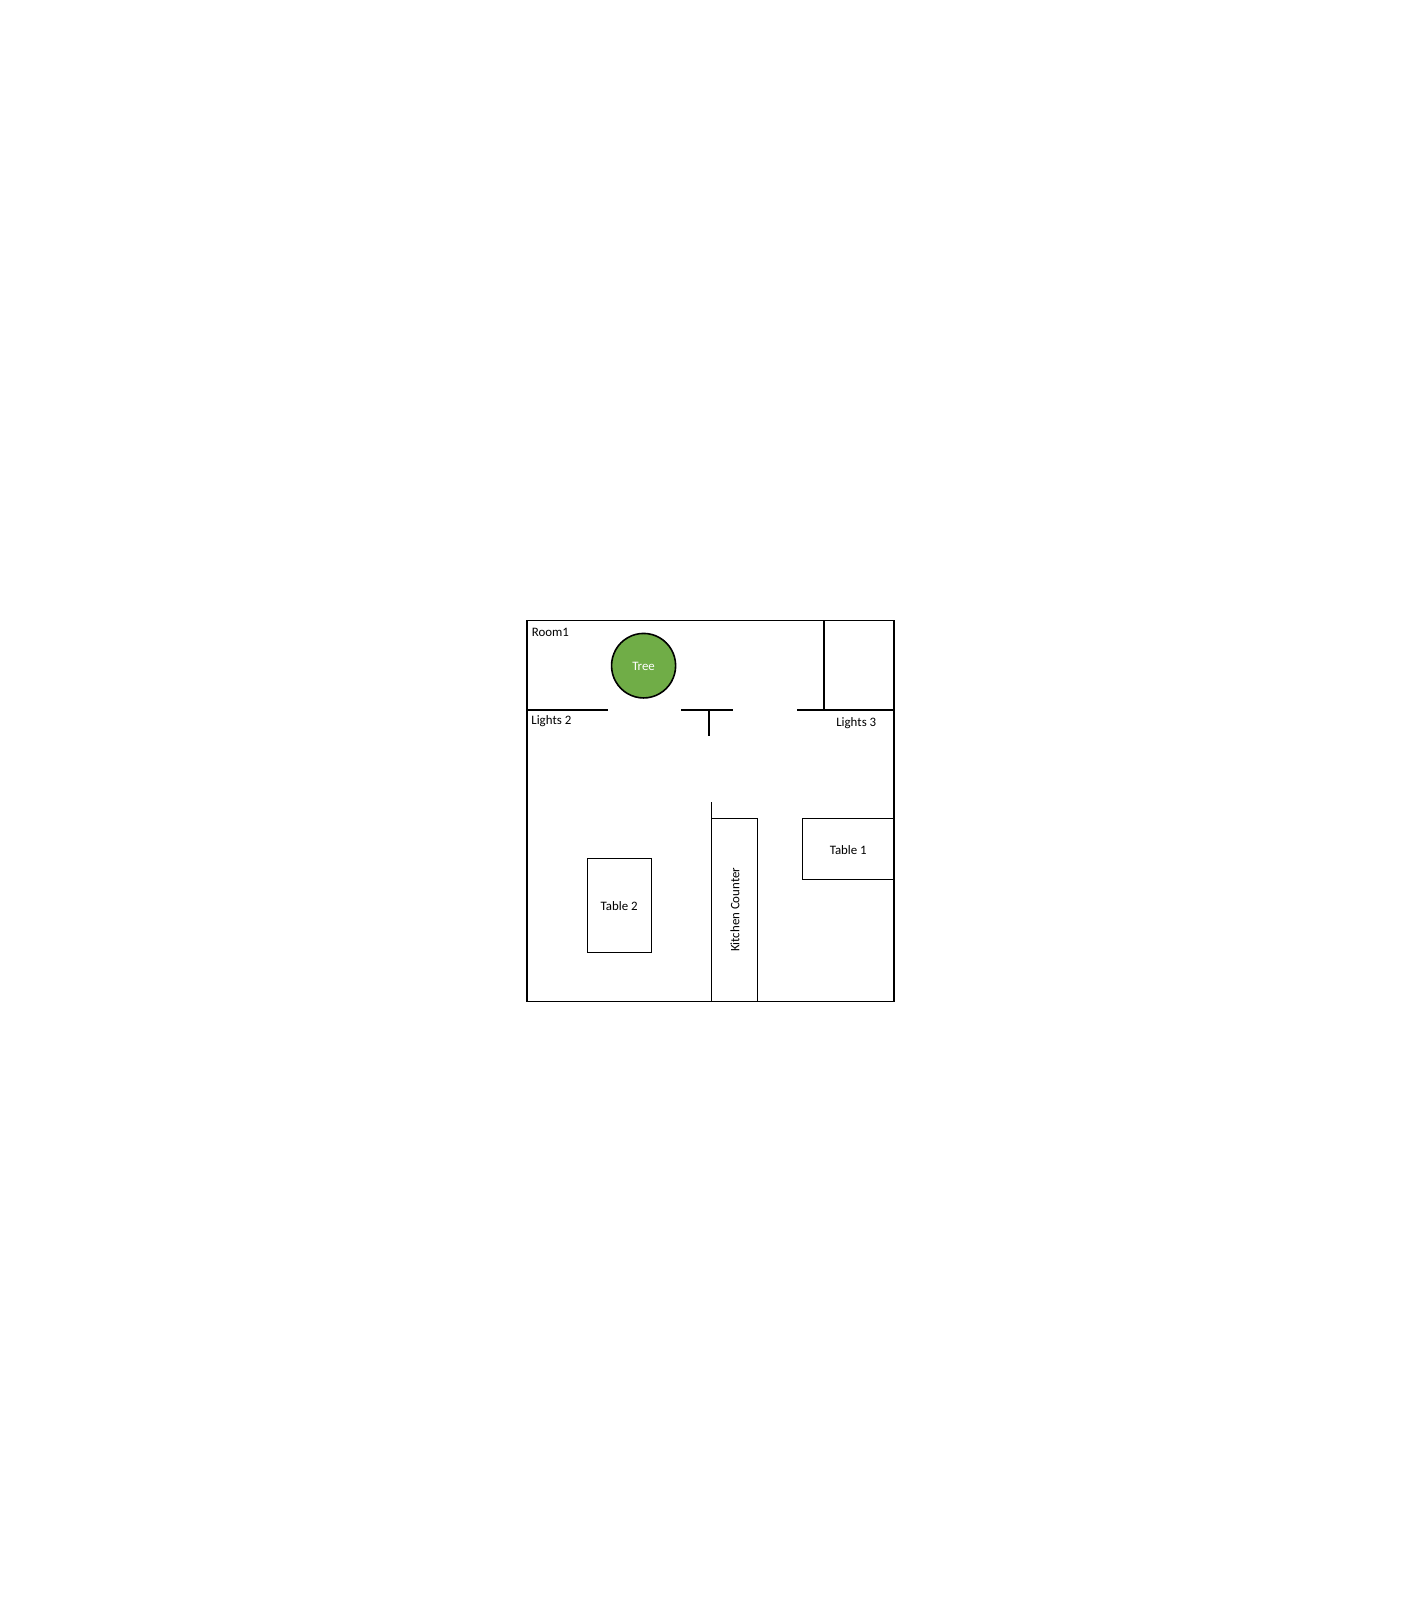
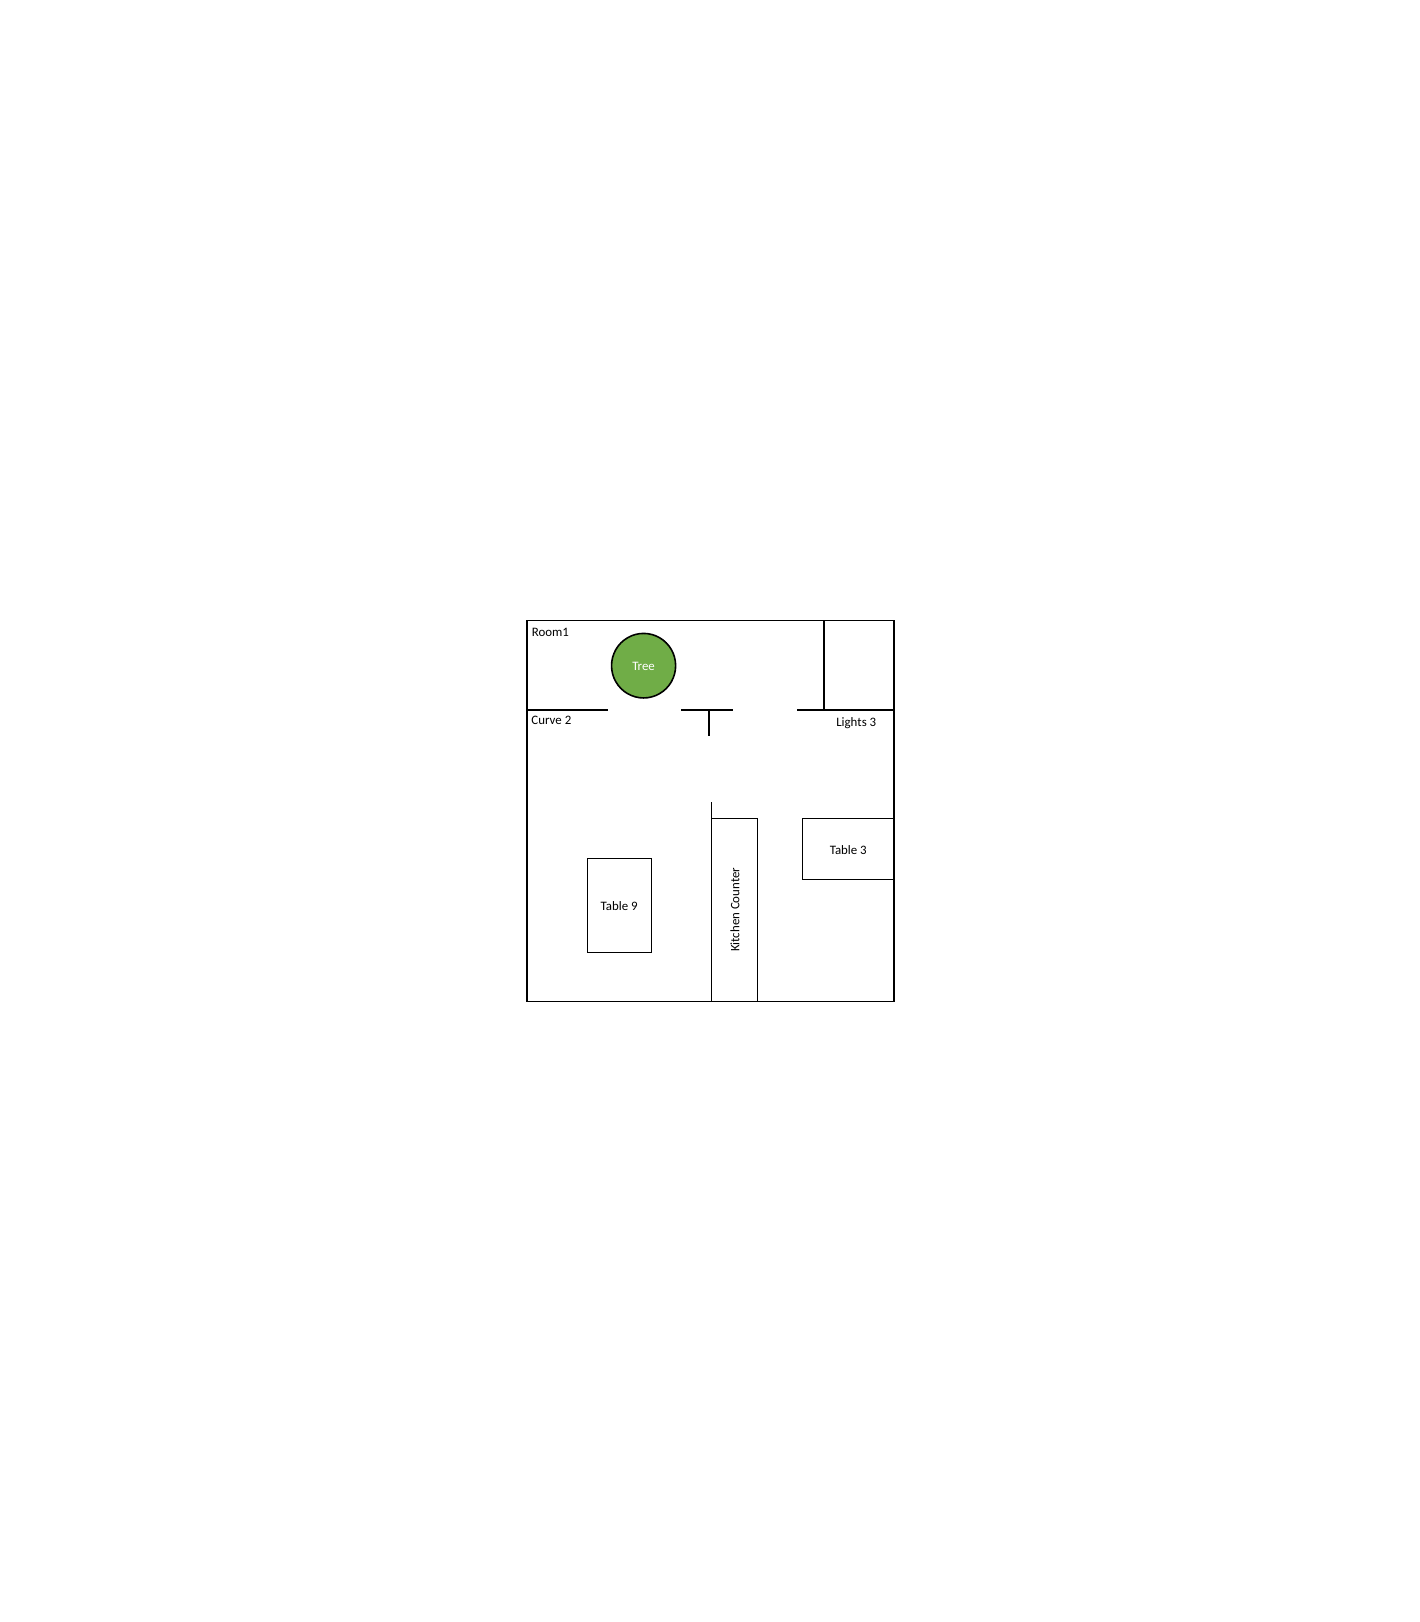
Lights: Lights -> Curve (547, 721)
Table 1: 1 -> 3 (863, 850)
Table 2: 2 -> 9 (634, 907)
